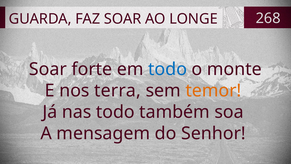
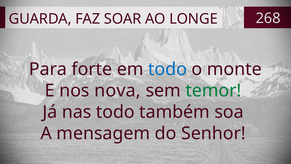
Soar: Soar -> Para (48, 69)
terra: terra -> nova (117, 90)
temor colour: orange -> green (213, 90)
